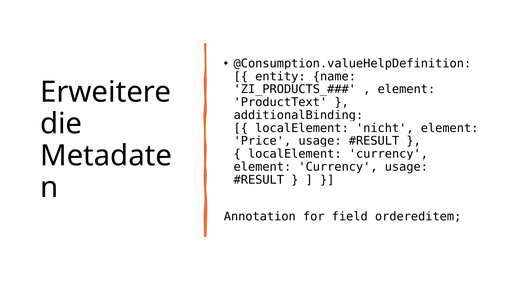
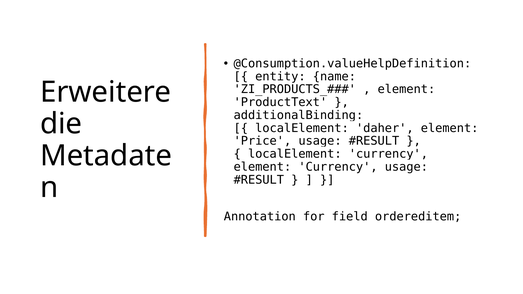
nicht: nicht -> daher (385, 128)
